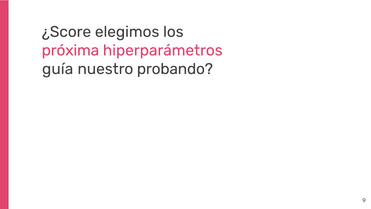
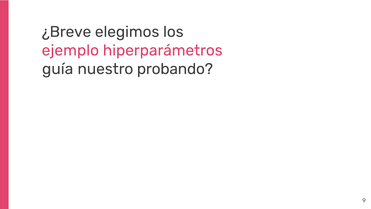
¿Score: ¿Score -> ¿Breve (66, 32)
próxima: próxima -> ejemplo (70, 50)
